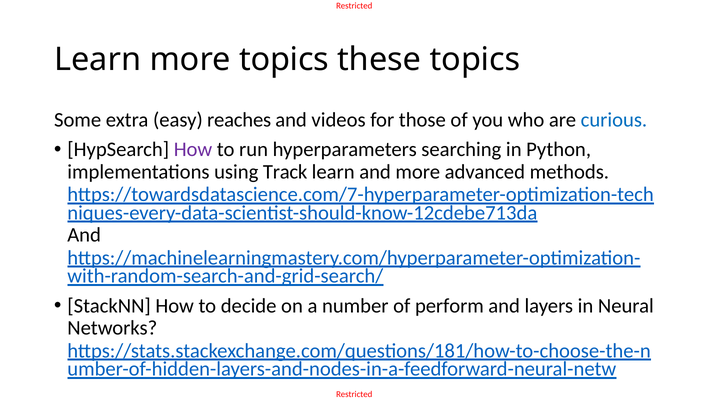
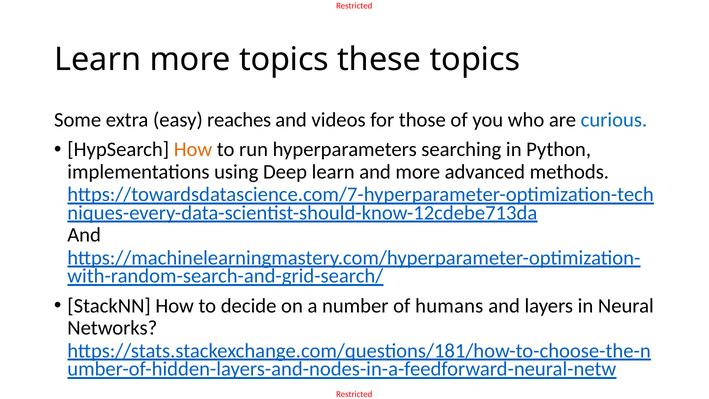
How colour: purple -> orange (193, 150)
Track: Track -> Deep (285, 172)
perform: perform -> humans (449, 306)
